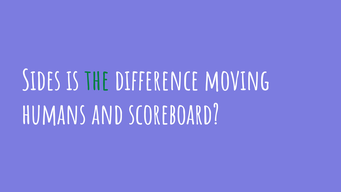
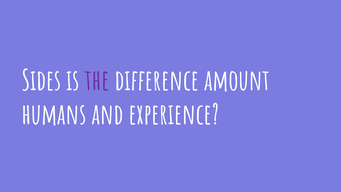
the colour: green -> purple (97, 81)
moving: moving -> amount (237, 81)
scoreboard: scoreboard -> experience (174, 115)
